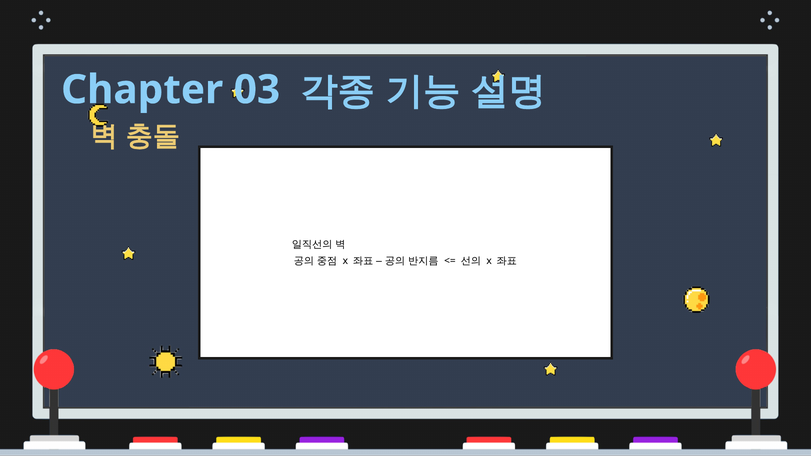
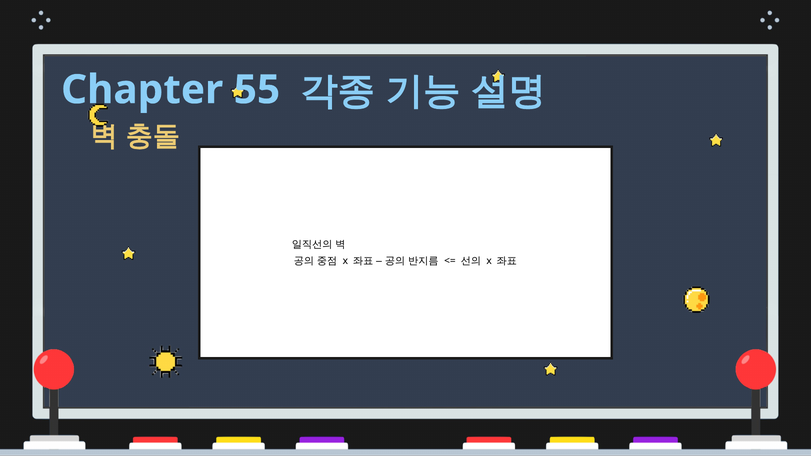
03: 03 -> 55 (257, 90)
